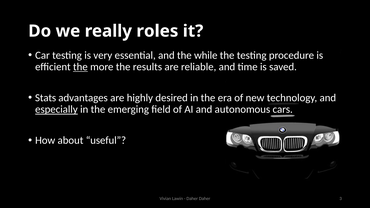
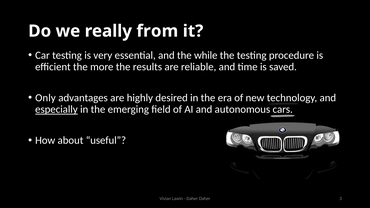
roles: roles -> from (157, 31)
the underline: present -> none (80, 67)
Stats: Stats -> Only (45, 98)
